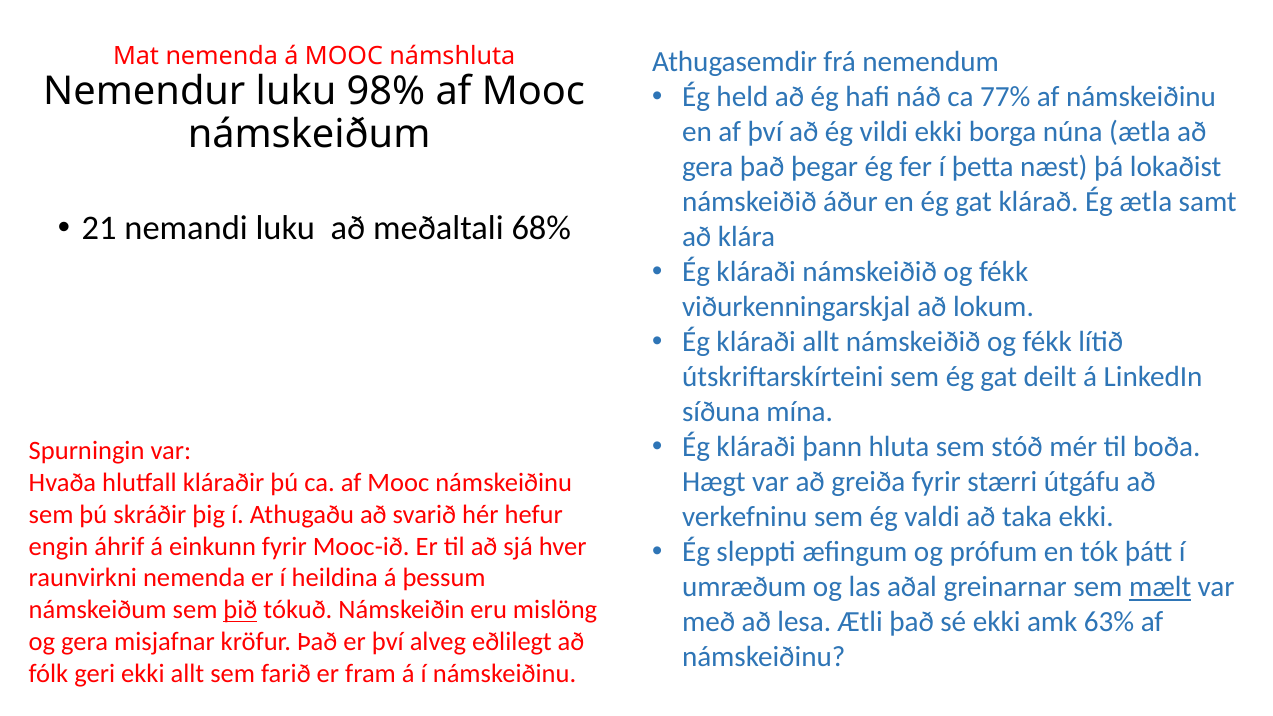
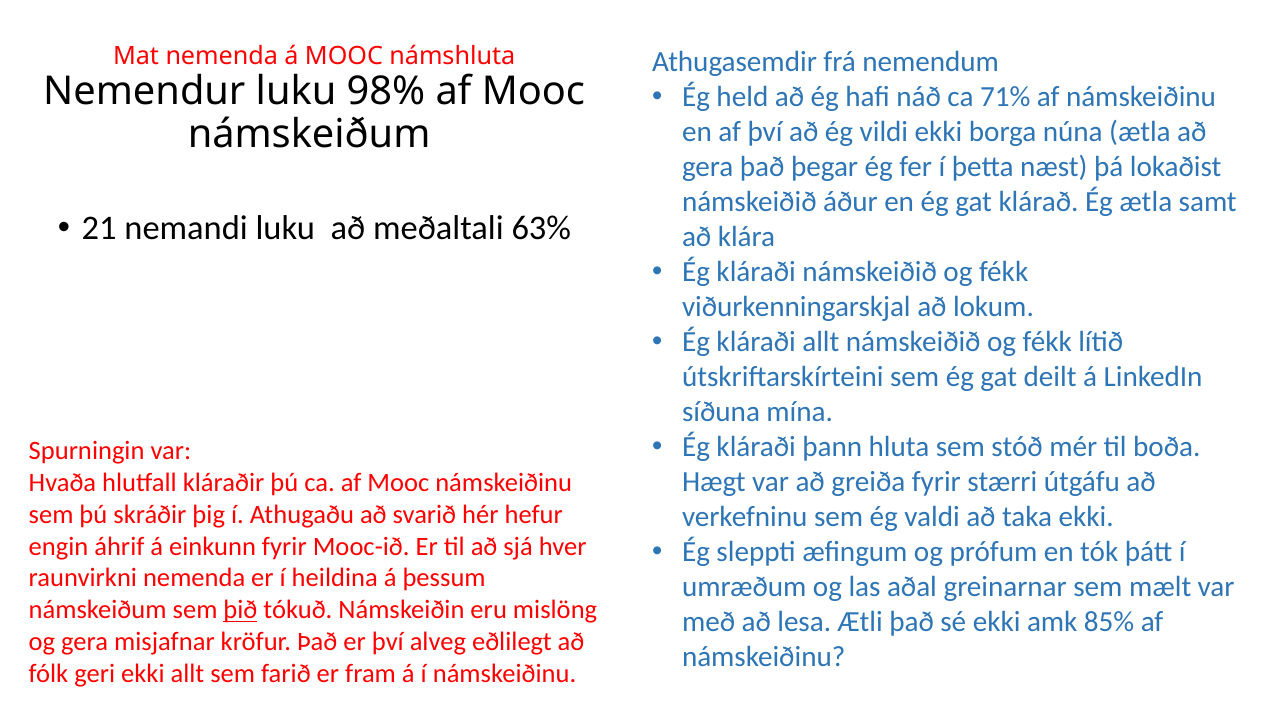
77%: 77% -> 71% (1005, 97)
68%: 68% -> 63% (541, 228)
mælt underline: present -> none (1160, 587)
63%: 63% -> 85% (1109, 622)
